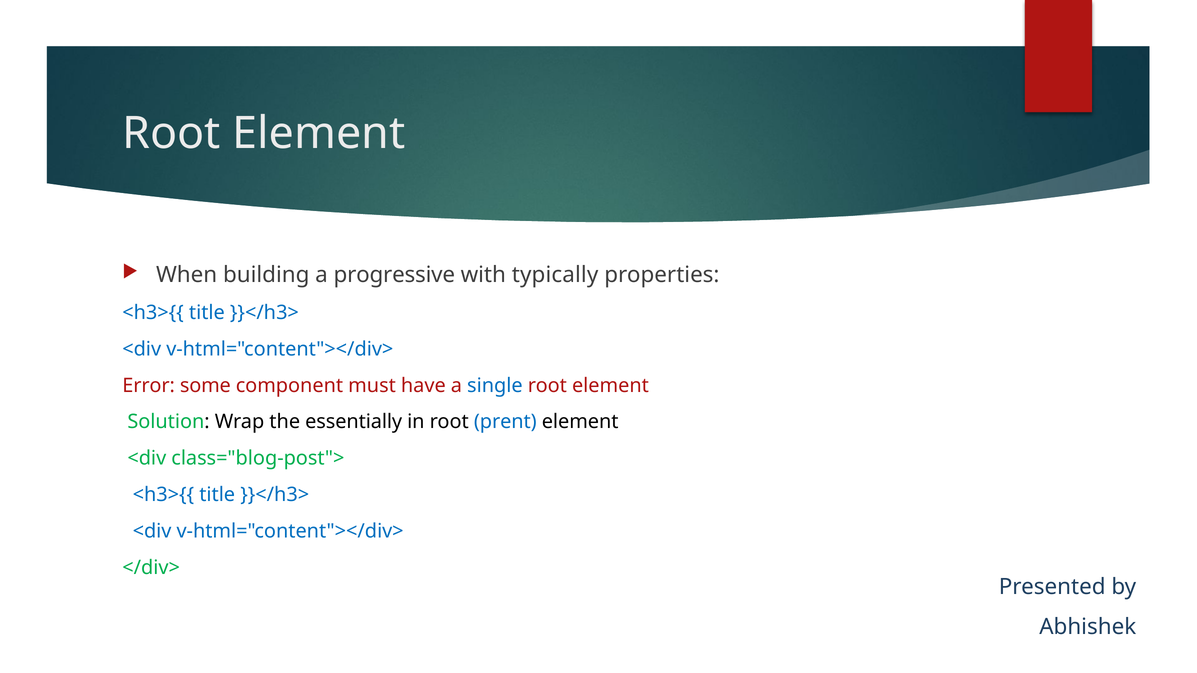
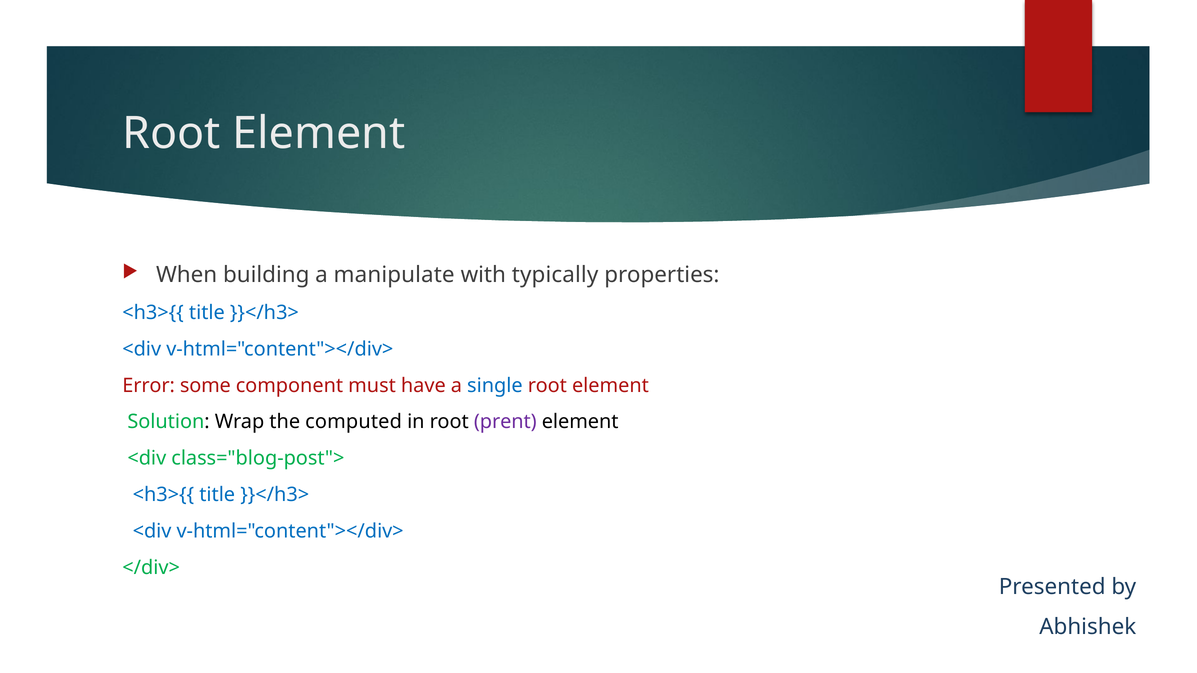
progressive: progressive -> manipulate (394, 275)
essentially: essentially -> computed (354, 422)
prent colour: blue -> purple (505, 422)
